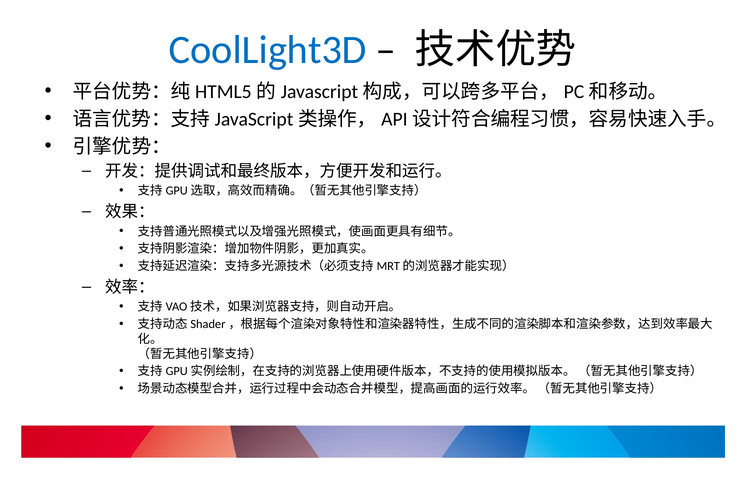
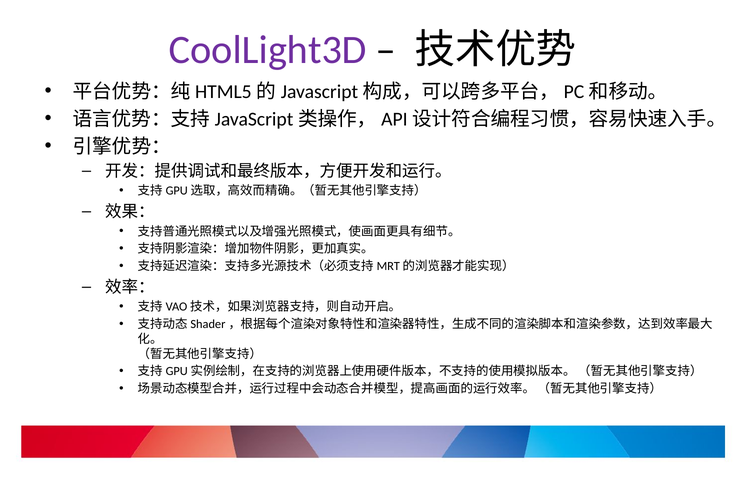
CoolLight3D colour: blue -> purple (268, 50)
